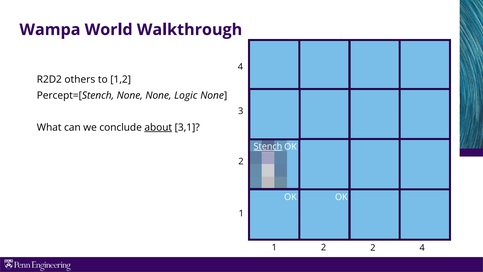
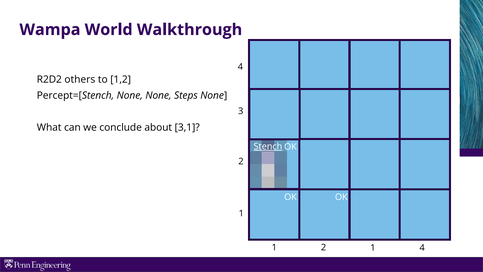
Logic: Logic -> Steps (186, 95)
about underline: present -> none (158, 127)
2 2: 2 -> 1 (373, 248)
